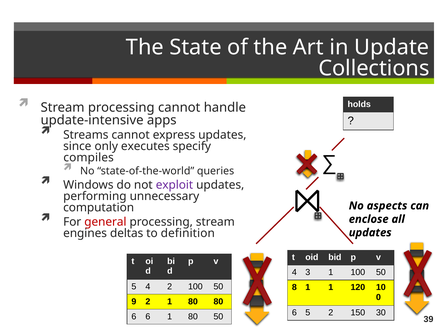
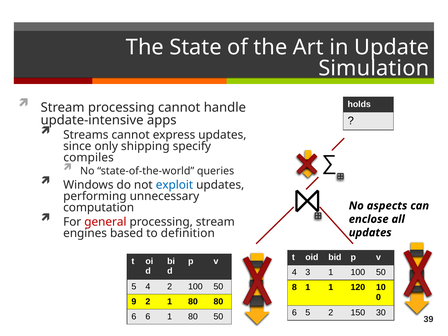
Collections: Collections -> Simulation (374, 68)
executes: executes -> shipping (145, 146)
exploit colour: purple -> blue (174, 185)
deltas: deltas -> based (127, 233)
